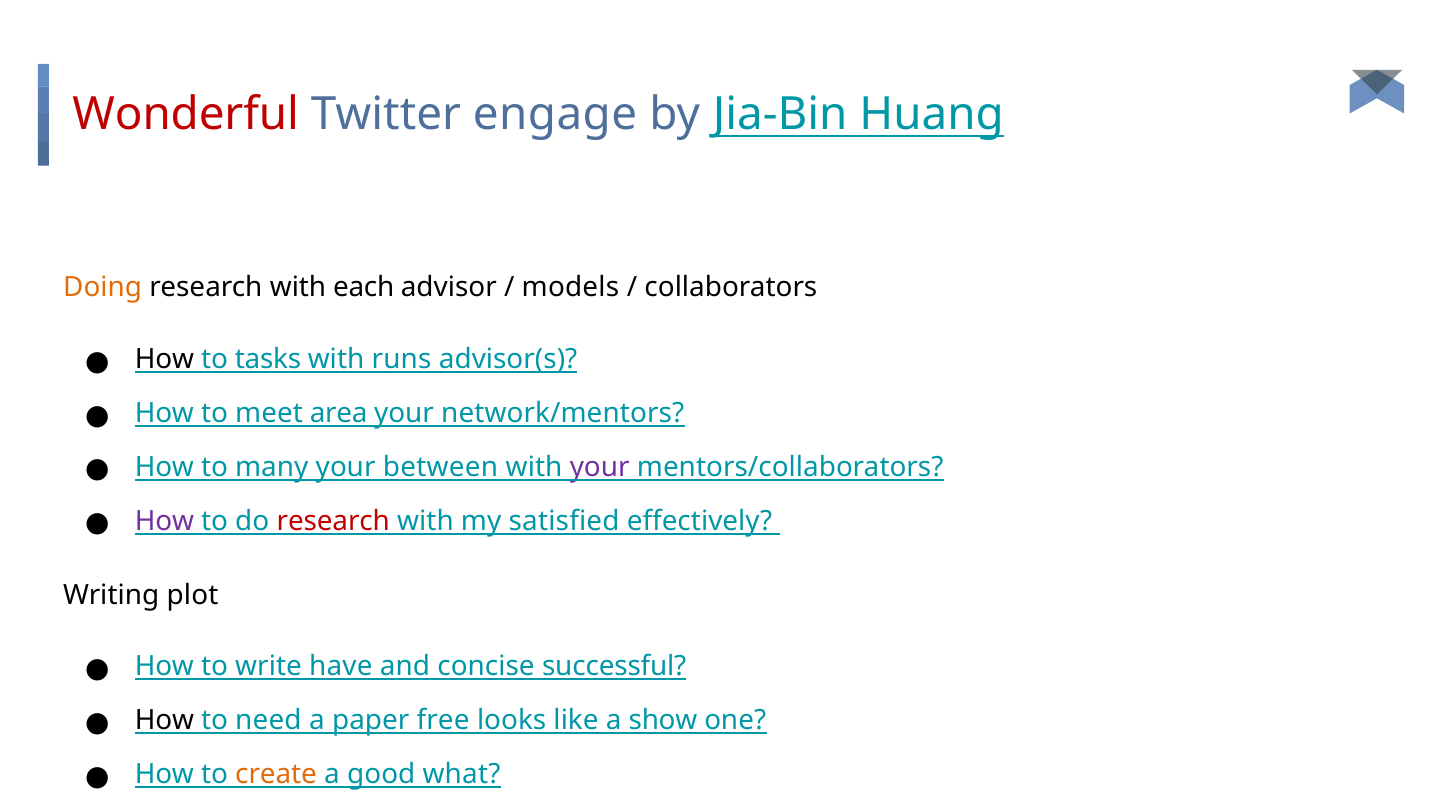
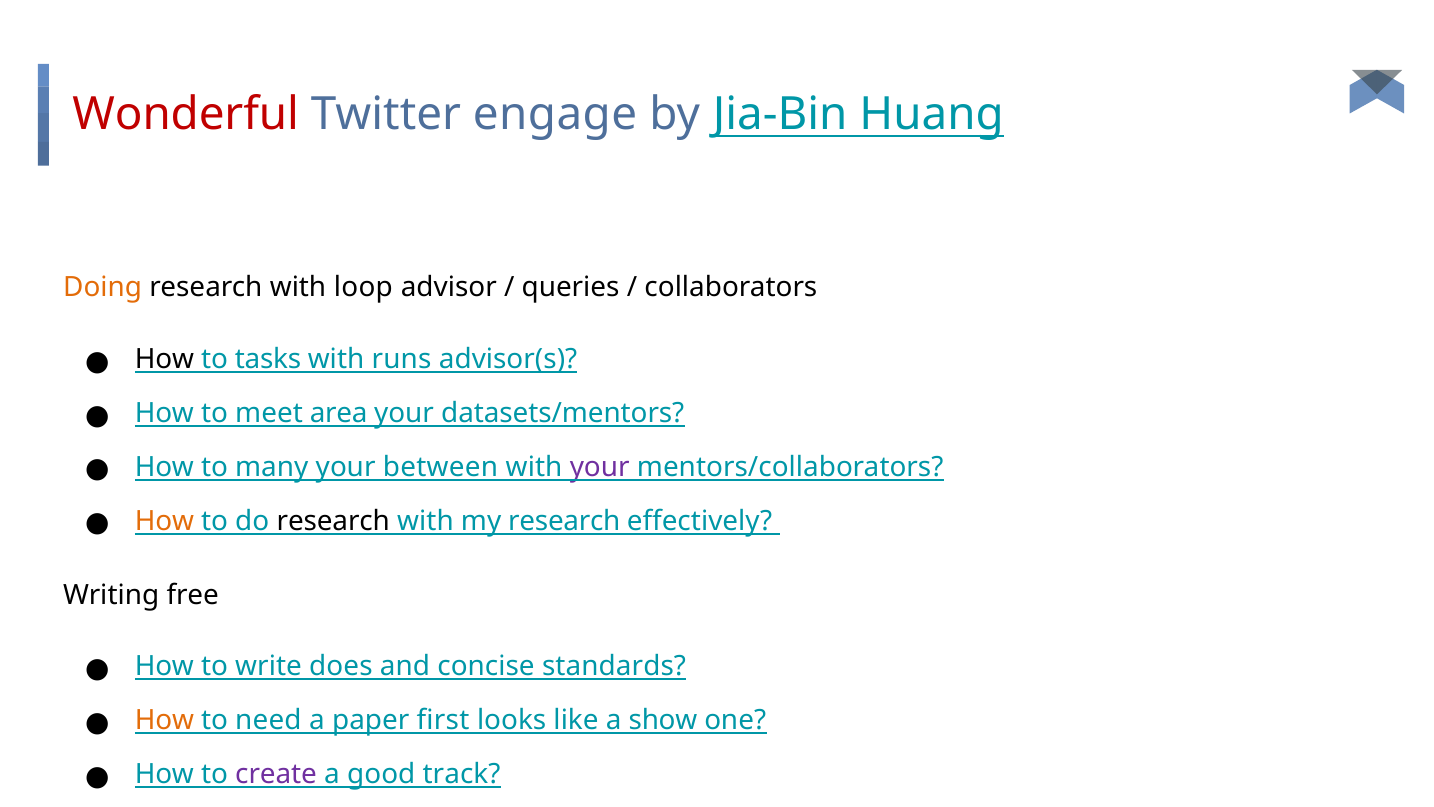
each: each -> loop (363, 288)
models: models -> queries (571, 288)
network/mentors: network/mentors -> datasets/mentors (563, 413)
How colour: purple -> orange (164, 521)
research colour: red -> black (333, 521)
my satisfied: satisfied -> research (564, 521)
plot: plot -> free (193, 595)
have: have -> does (341, 666)
successful: successful -> standards (614, 666)
How colour: black -> orange (164, 720)
free: free -> first (443, 720)
create colour: orange -> purple (276, 774)
what: what -> track (462, 774)
